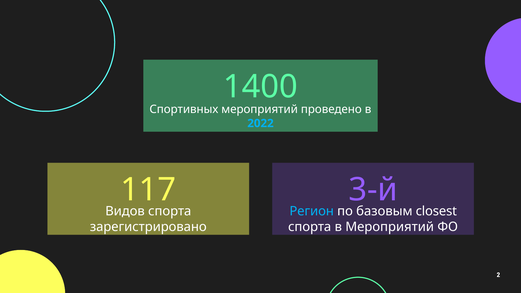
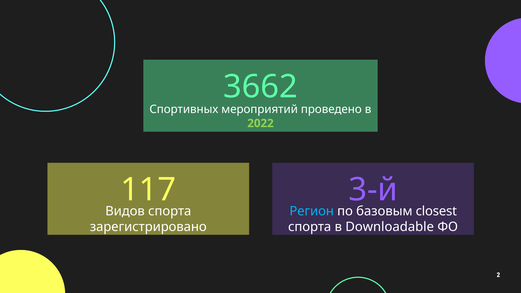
1400: 1400 -> 3662 (260, 87)
2022 colour: light blue -> light green (260, 123)
в Мероприятий: Мероприятий -> Downloadable (390, 227)
